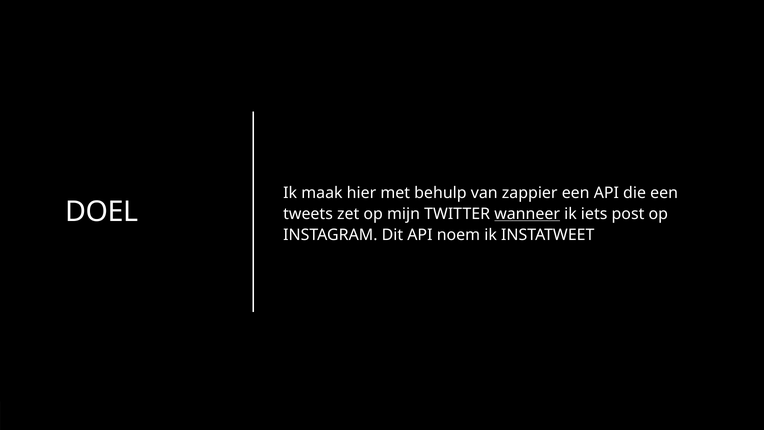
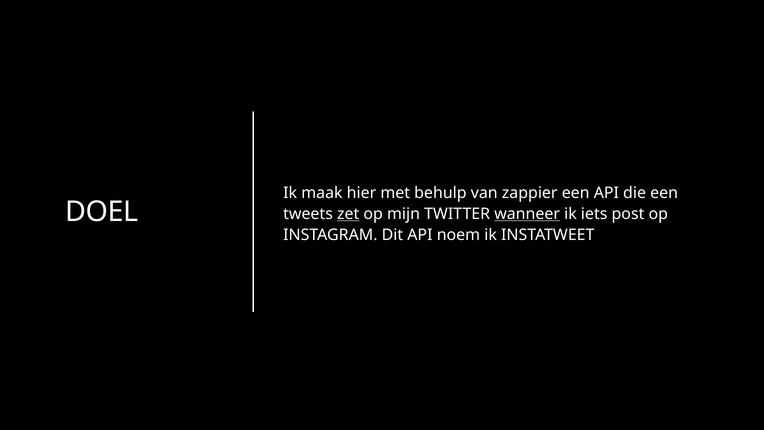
zet underline: none -> present (348, 214)
